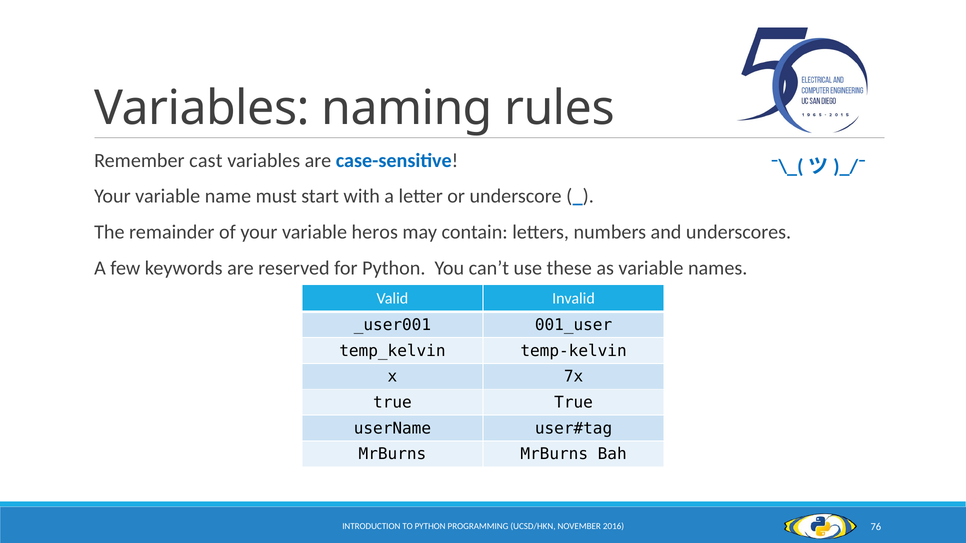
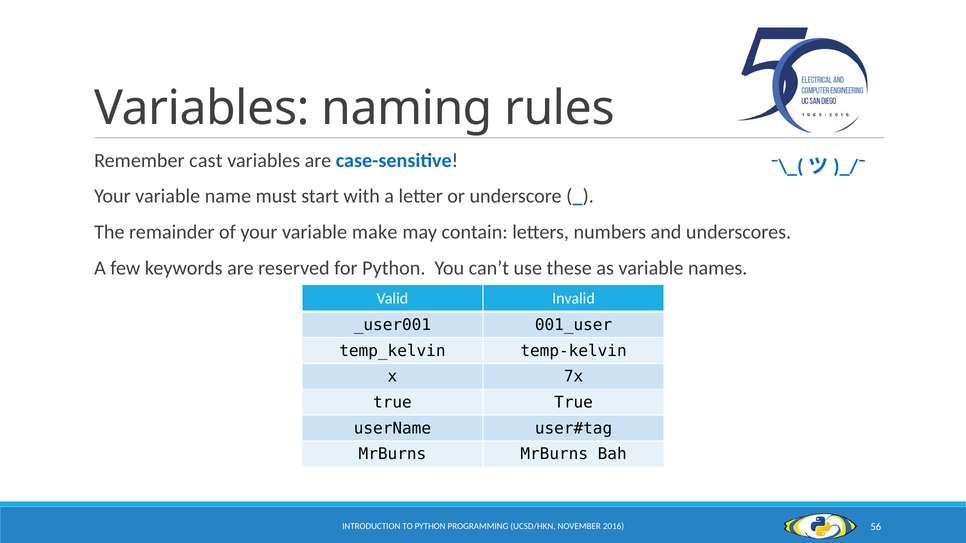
heros: heros -> make (375, 232)
76: 76 -> 56 (876, 527)
